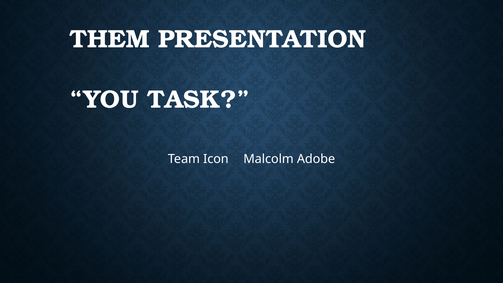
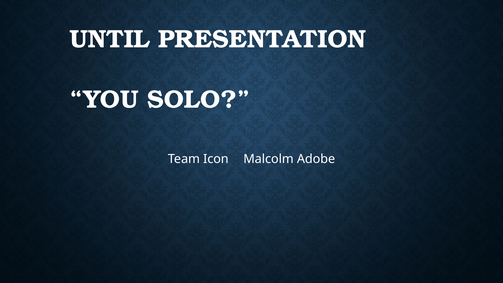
THEM: THEM -> UNTIL (110, 39)
TASK: TASK -> SOLO (199, 99)
